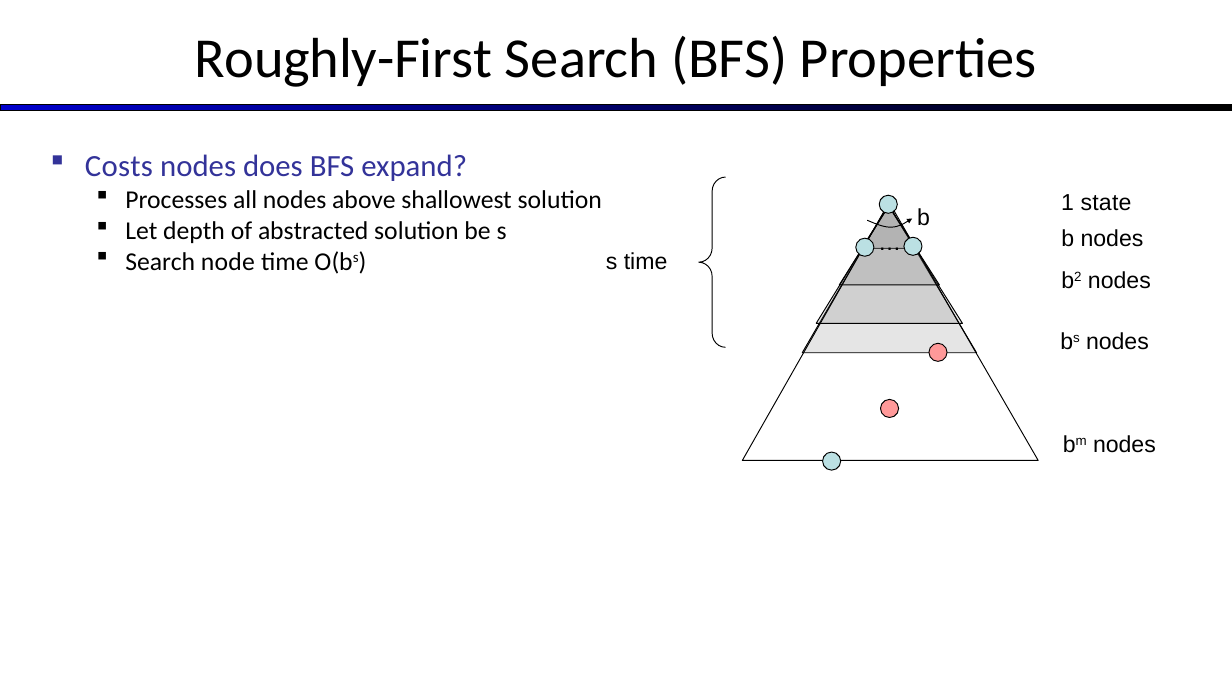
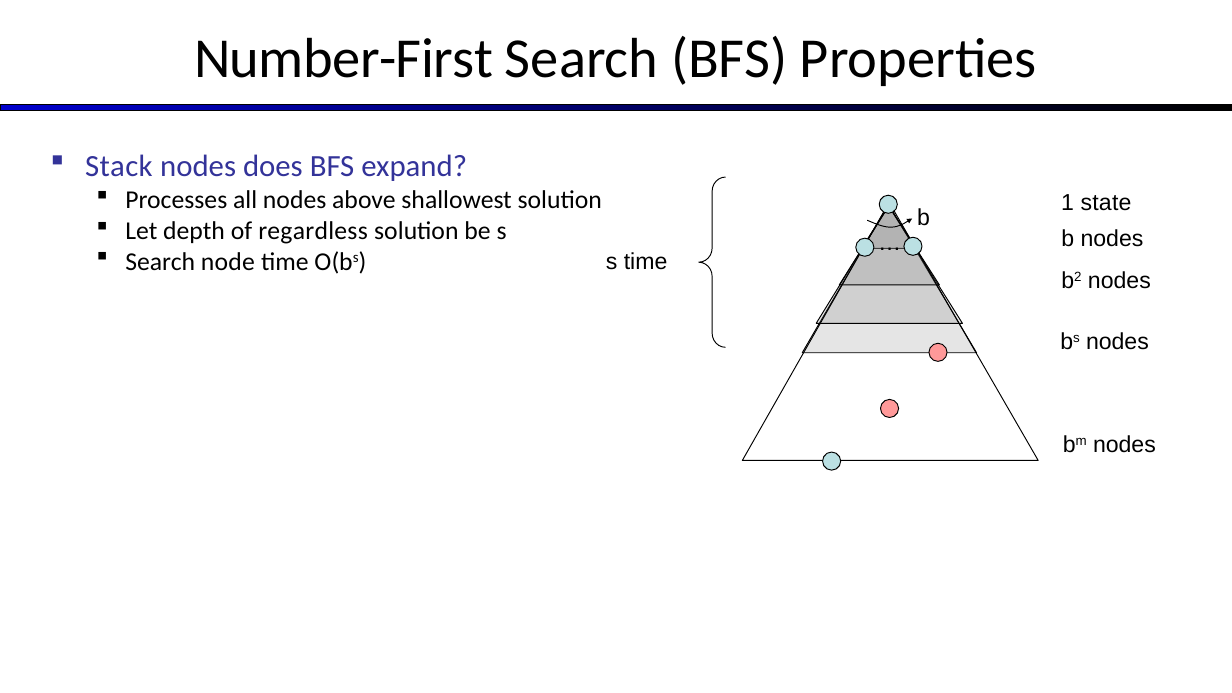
Roughly-First: Roughly-First -> Number-First (344, 59)
Costs: Costs -> Stack (119, 166)
abstracted: abstracted -> regardless (313, 231)
